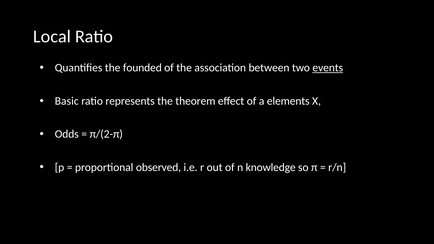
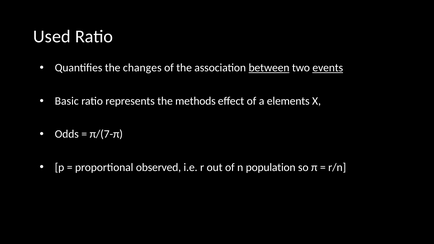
Local: Local -> Used (52, 36)
founded: founded -> changes (142, 68)
between underline: none -> present (269, 68)
theorem: theorem -> methods (195, 101)
π/(2-π: π/(2-π -> π/(7-π (106, 134)
knowledge: knowledge -> population (271, 167)
